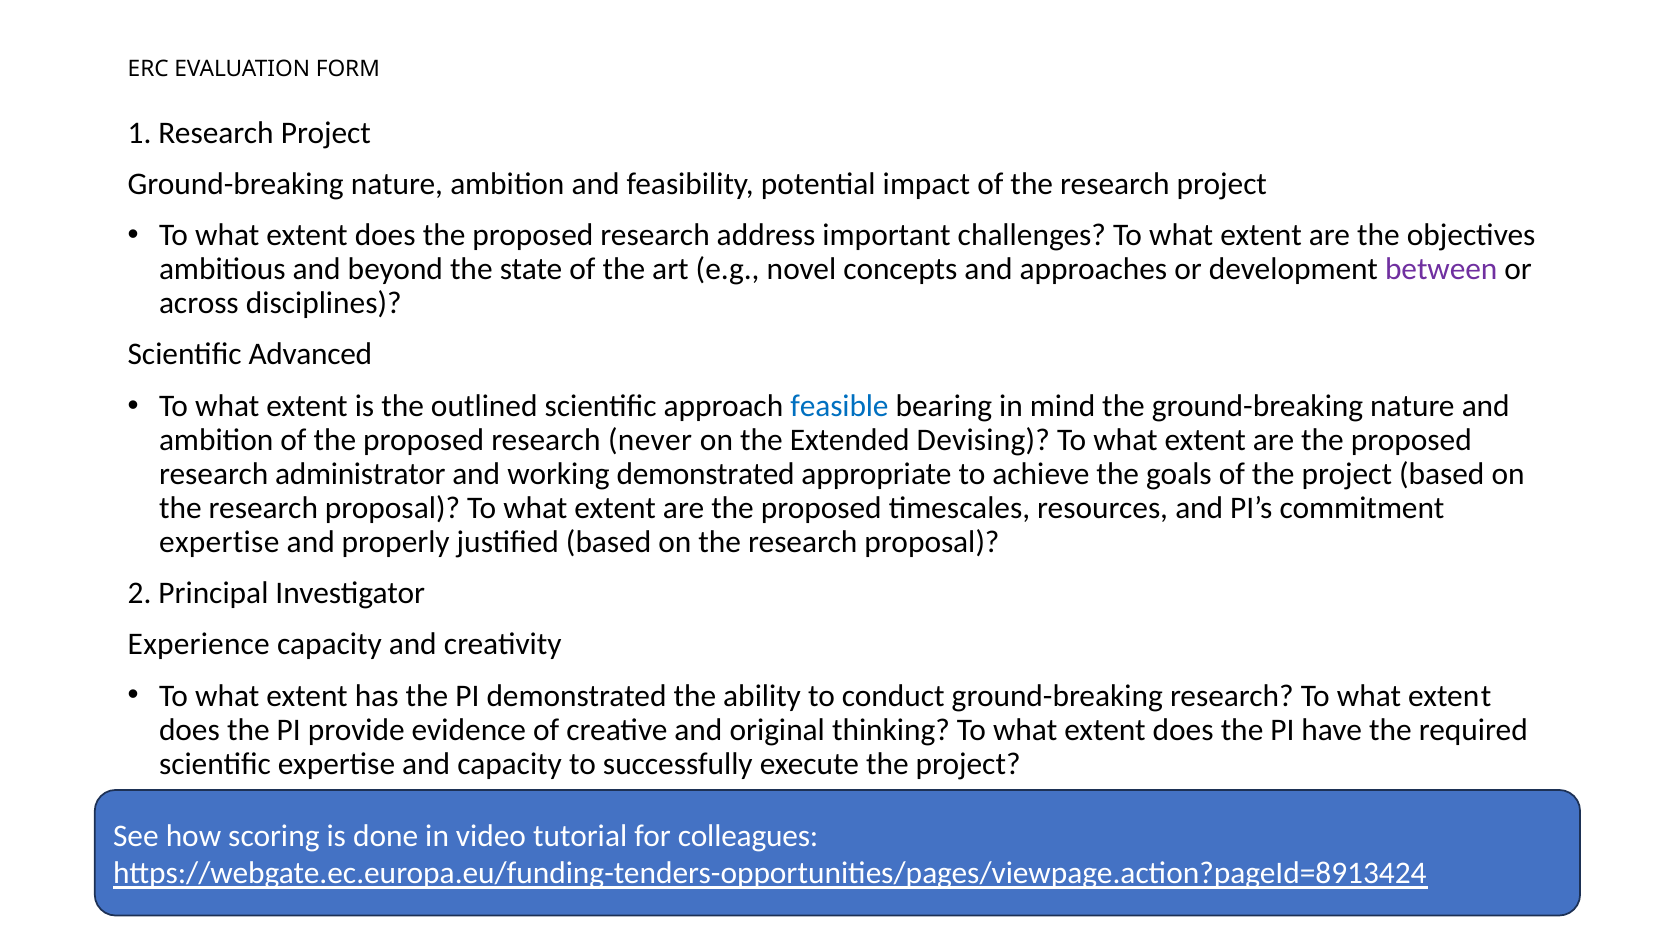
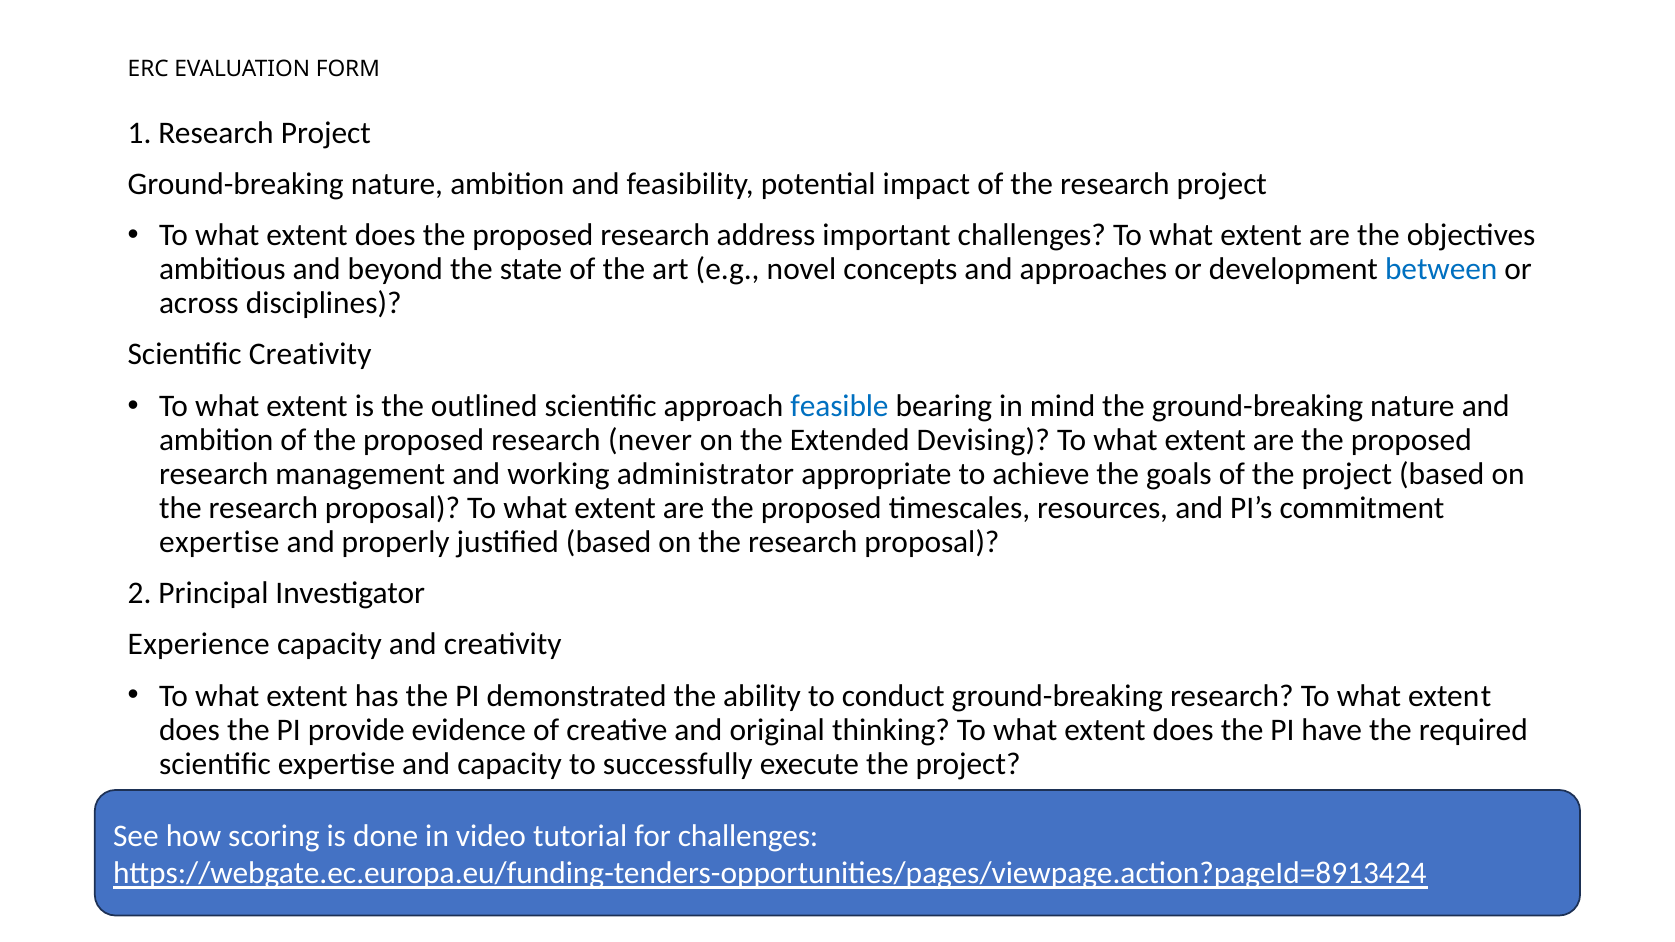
between colour: purple -> blue (1441, 269)
Scientific Advanced: Advanced -> Creativity (310, 355)
administrator: administrator -> management (360, 474)
working demonstrated: demonstrated -> administrator (705, 474)
for colleagues: colleagues -> challenges (748, 836)
